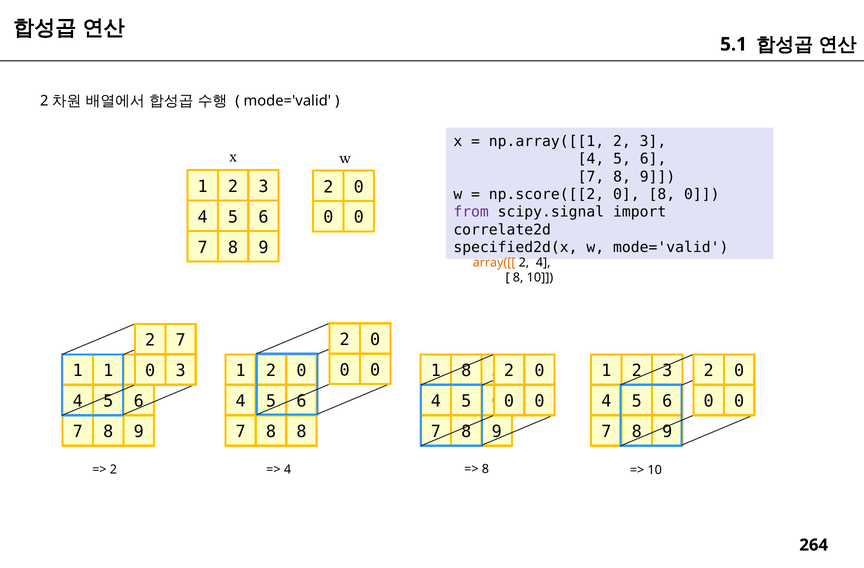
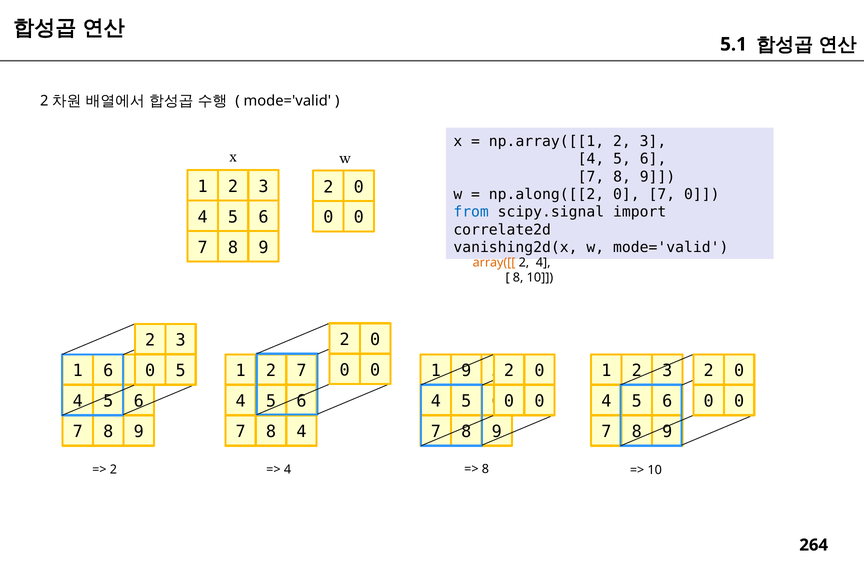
np.score([[2: np.score([[2 -> np.along([[2 (547, 194)
0 8: 8 -> 7 (662, 194)
from colour: purple -> blue (471, 212)
specified2d(x: specified2d(x -> vanishing2d(x (515, 247)
7: 7 -> 3 (181, 340)
1 8: 8 -> 9 (466, 370)
1 1: 1 -> 6 (108, 370)
0 3: 3 -> 5 (181, 370)
1 2 0: 0 -> 7 (301, 370)
8 8: 8 -> 4 (301, 431)
